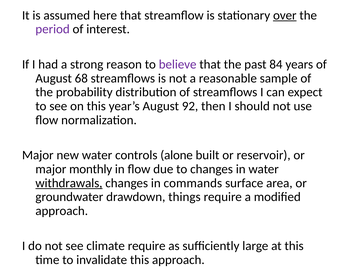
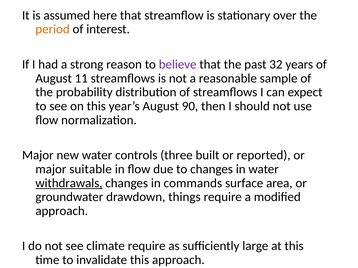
over underline: present -> none (285, 15)
period colour: purple -> orange (53, 29)
84: 84 -> 32 (276, 64)
68: 68 -> 11 (81, 78)
92: 92 -> 90 (190, 106)
alone: alone -> three (177, 155)
reservoir: reservoir -> reported (264, 155)
monthly: monthly -> suitable (91, 169)
